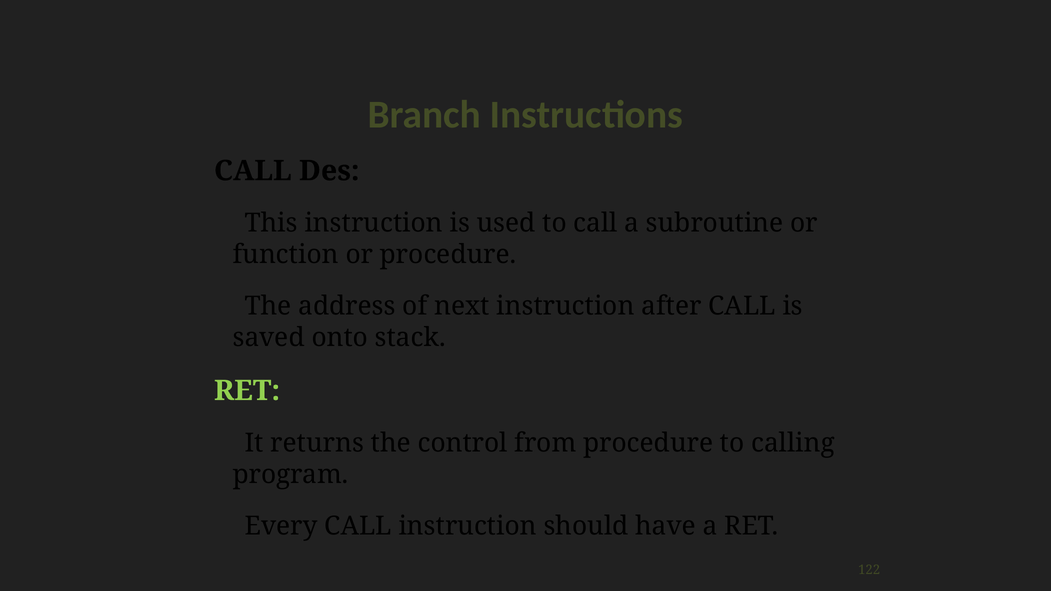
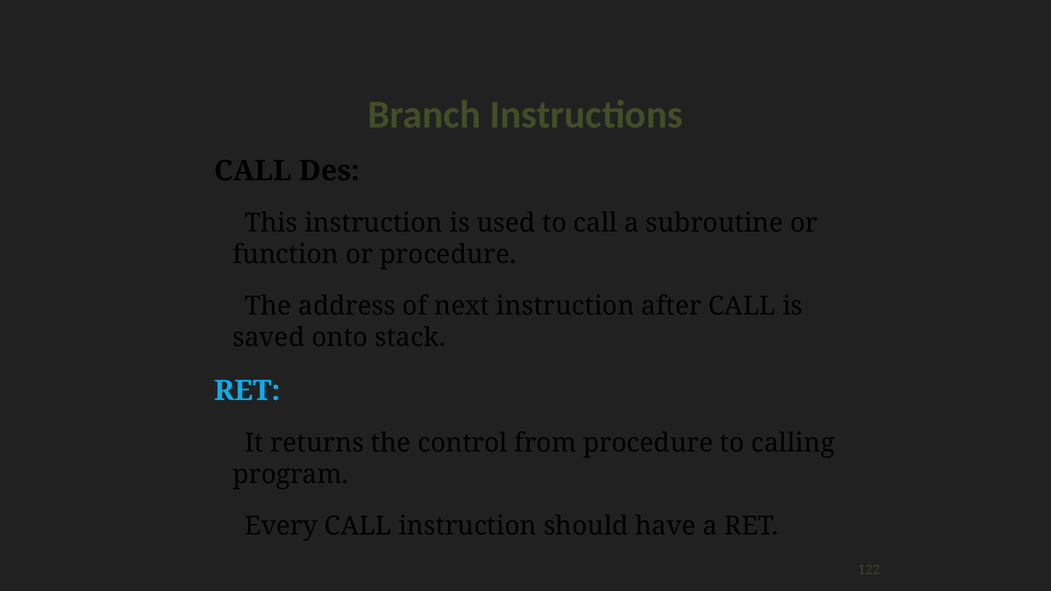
RET colour: light green -> light blue (247, 391)
